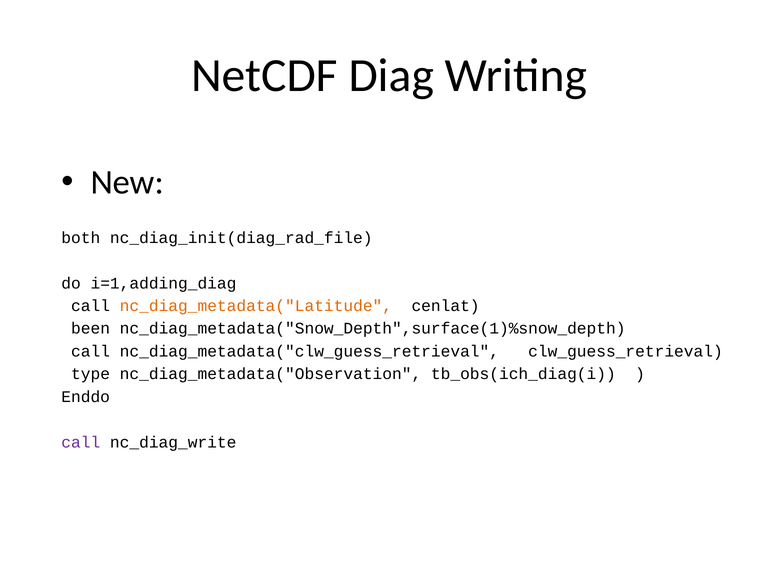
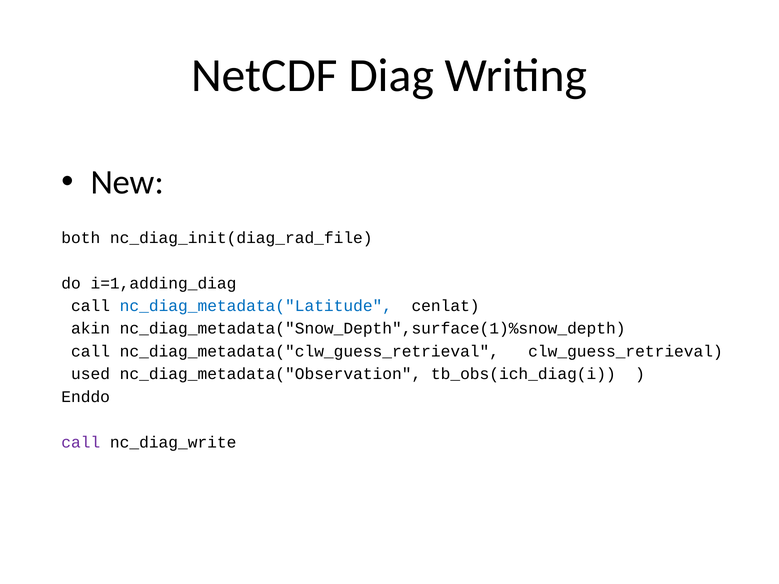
nc_diag_metadata("Latitude colour: orange -> blue (256, 306)
been: been -> akin (91, 329)
type: type -> used (91, 374)
